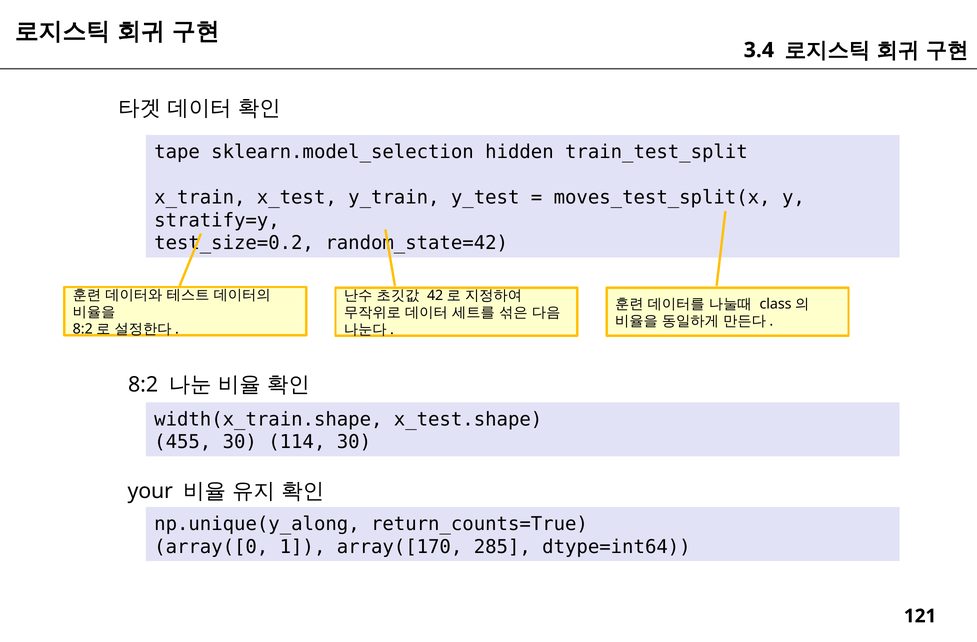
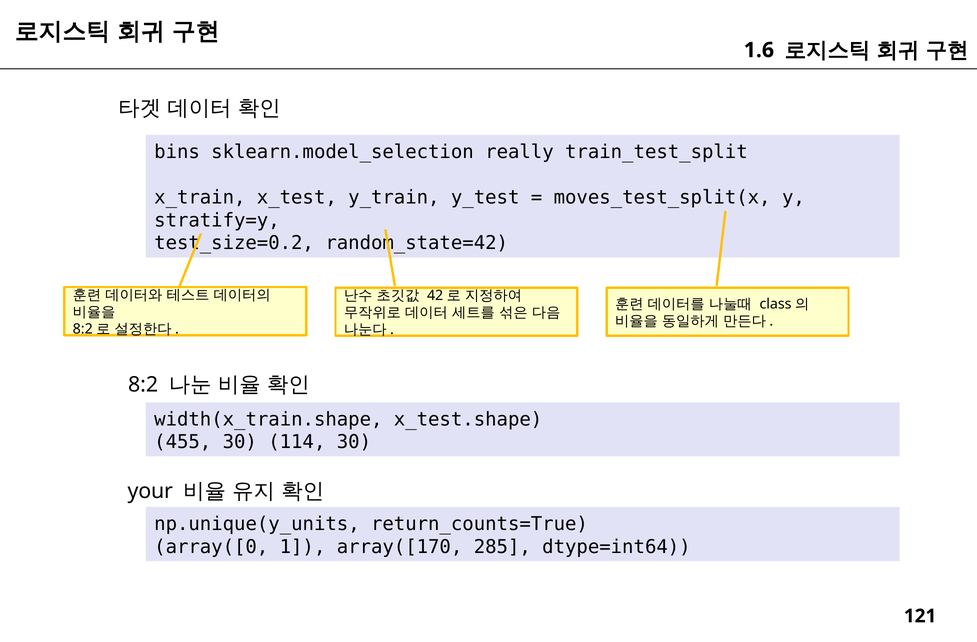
3.4: 3.4 -> 1.6 (759, 50)
tape: tape -> bins (177, 152)
hidden: hidden -> really (519, 152)
np.unique(y_along: np.unique(y_along -> np.unique(y_units (257, 524)
